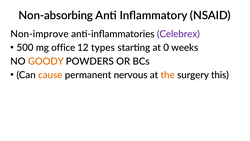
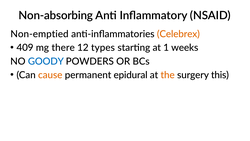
Non-improve: Non-improve -> Non-emptied (39, 34)
Celebrex colour: purple -> orange (178, 34)
500: 500 -> 409 (25, 48)
office: office -> there (63, 48)
0: 0 -> 1 (166, 48)
GOODY colour: orange -> blue (46, 61)
nervous: nervous -> epidural (131, 75)
